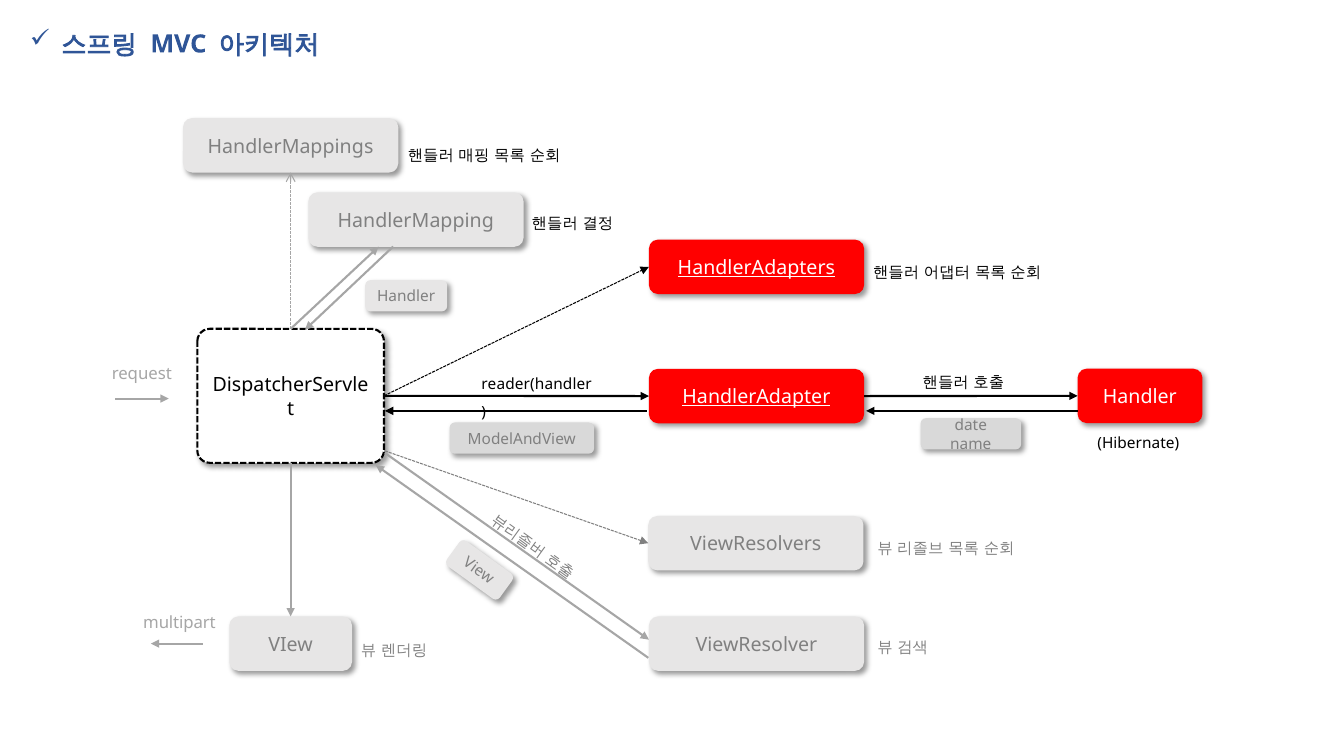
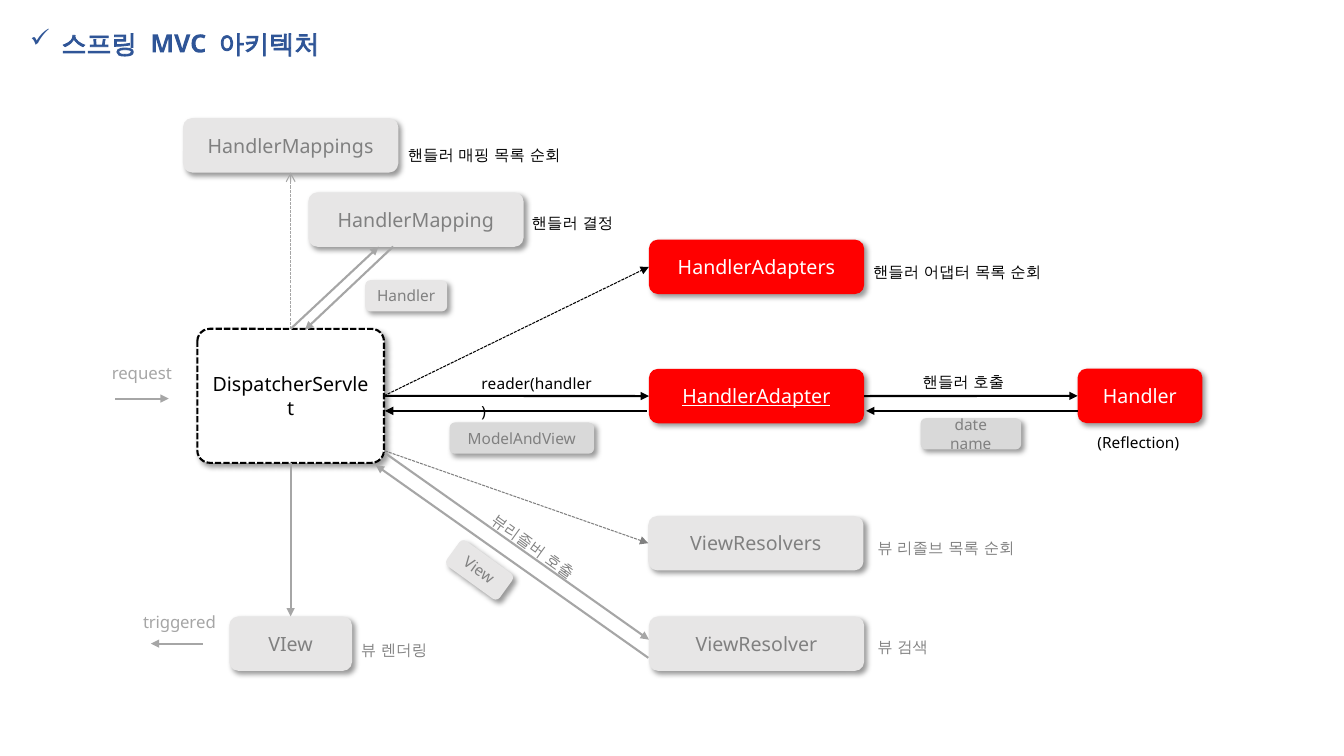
HandlerAdapters underline: present -> none (756, 268)
Hibernate: Hibernate -> Reflection (1138, 444)
multipart: multipart -> triggered (179, 623)
